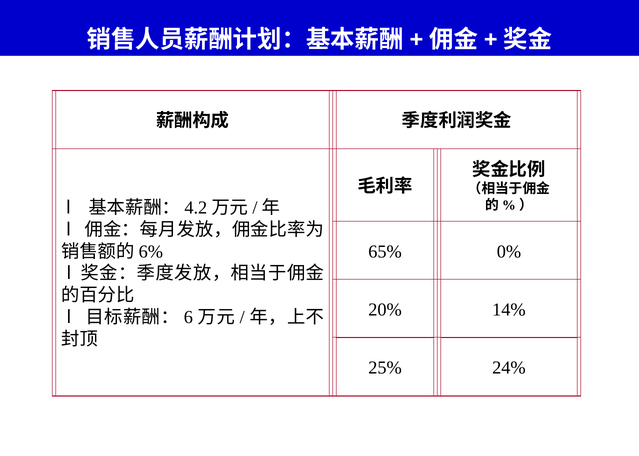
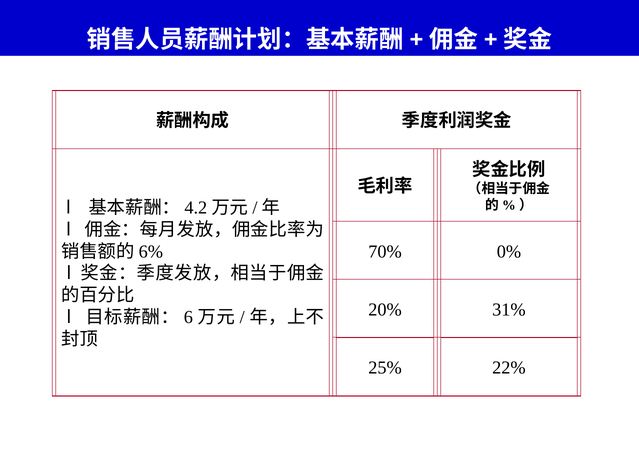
65%: 65% -> 70% (385, 252)
14%: 14% -> 31% (509, 310)
24%: 24% -> 22% (509, 368)
